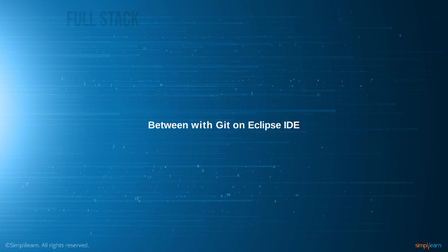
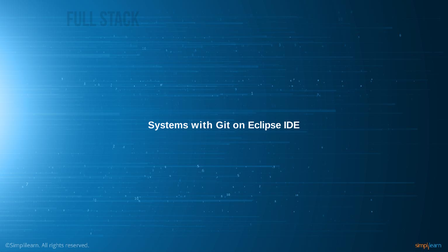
Between: Between -> Systems (168, 125)
